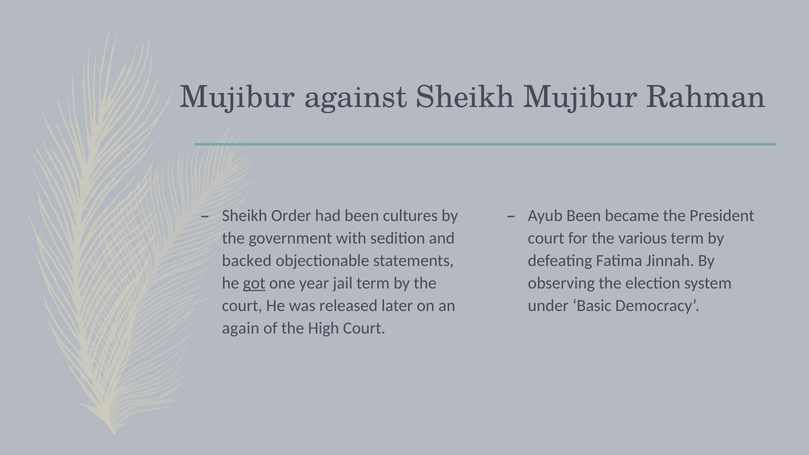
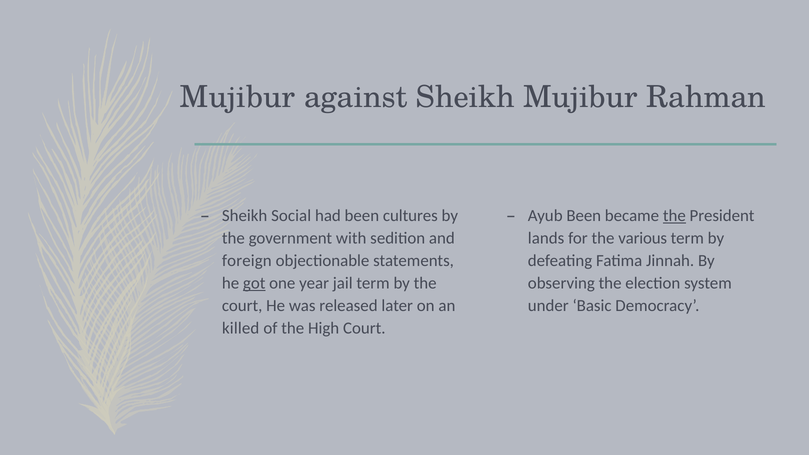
Order: Order -> Social (291, 216)
the underline: none -> present (674, 216)
court: court -> lands (546, 238)
backed: backed -> foreign (247, 261)
again: again -> killed (241, 328)
